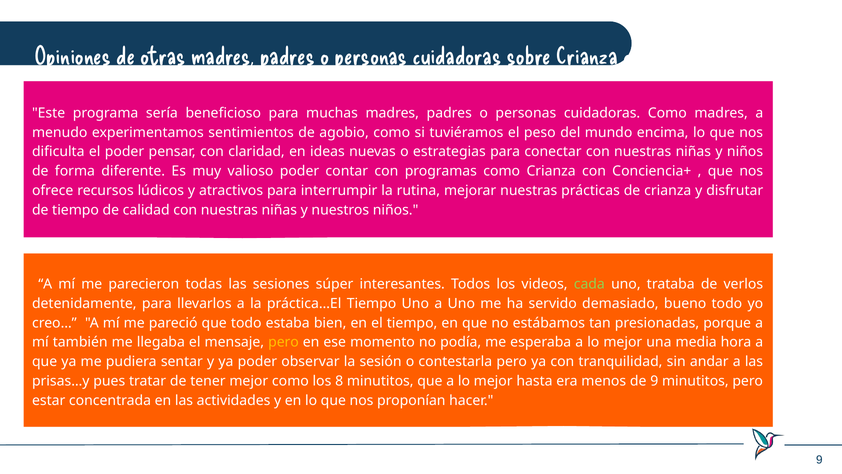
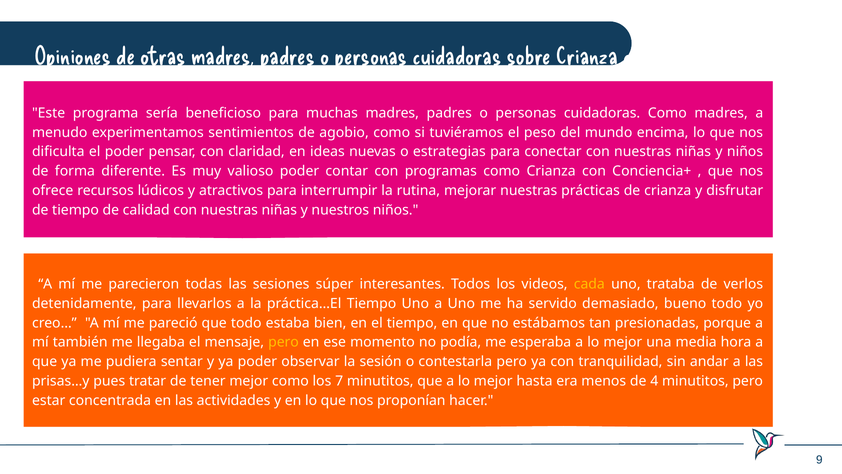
cada colour: light green -> yellow (589, 284)
8: 8 -> 7 (339, 381)
de 9: 9 -> 4 (654, 381)
